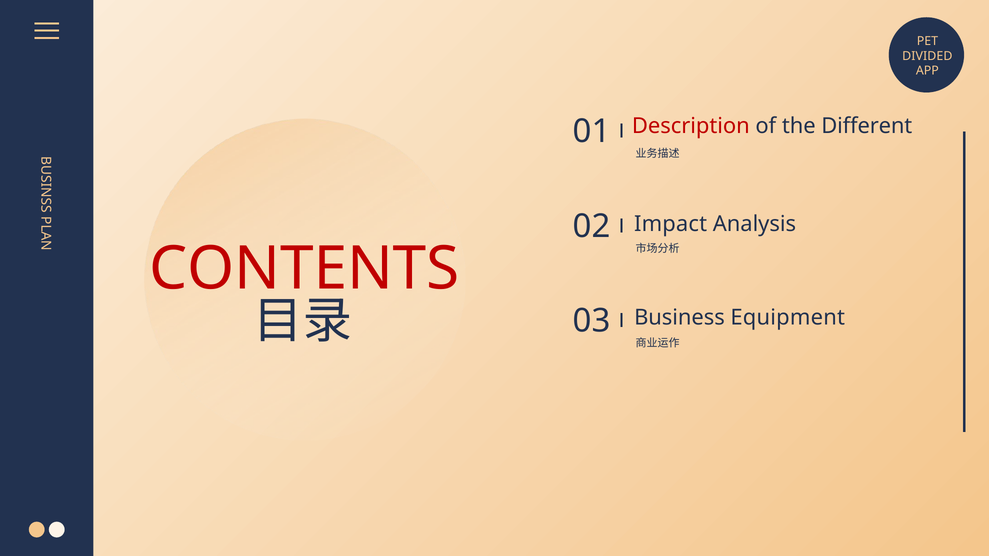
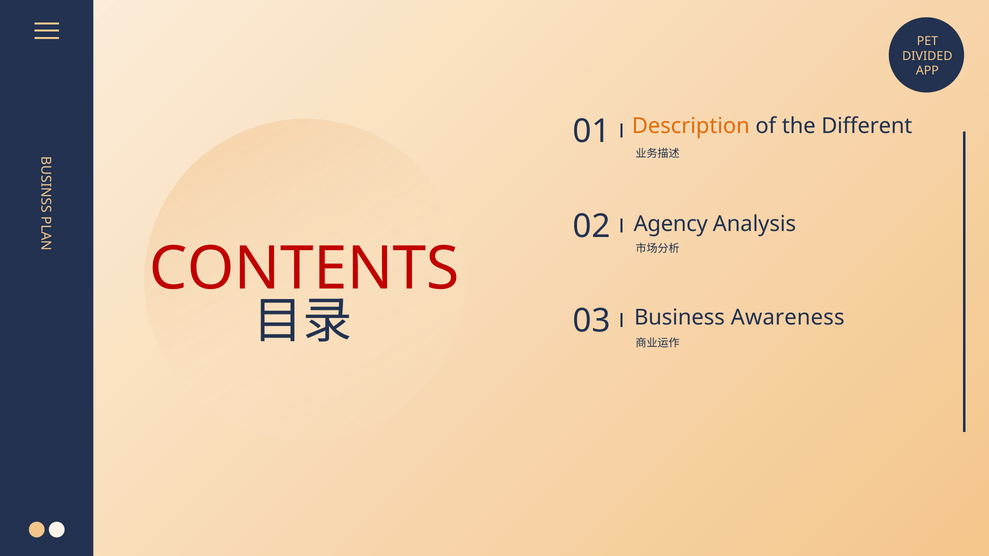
Description colour: red -> orange (691, 126)
Impact: Impact -> Agency (671, 224)
Equipment: Equipment -> Awareness (788, 317)
